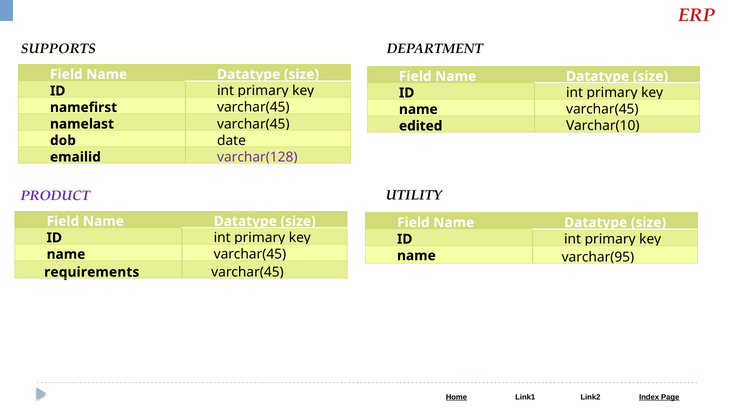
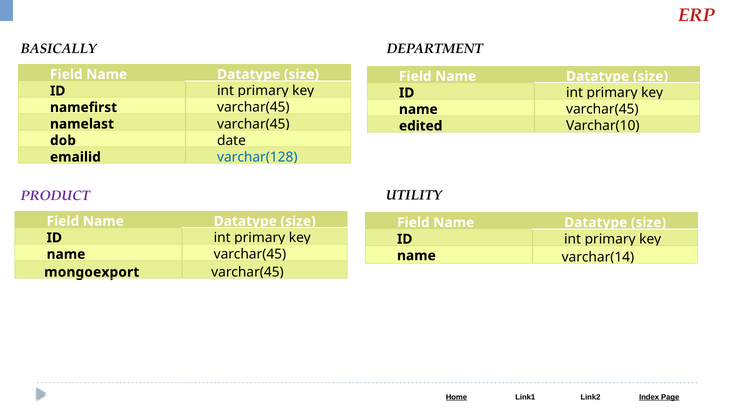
SUPPORTS: SUPPORTS -> BASICALLY (58, 49)
varchar(128 colour: purple -> blue (257, 157)
varchar(95: varchar(95 -> varchar(14 (598, 257)
requirements: requirements -> mongoexport (92, 272)
